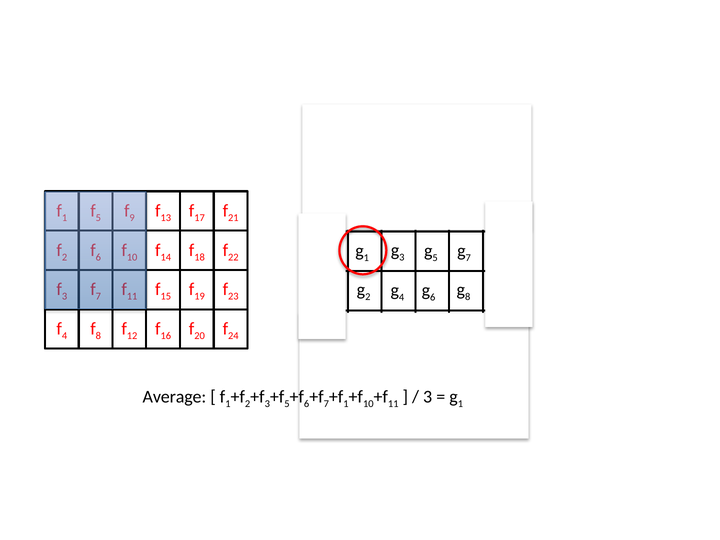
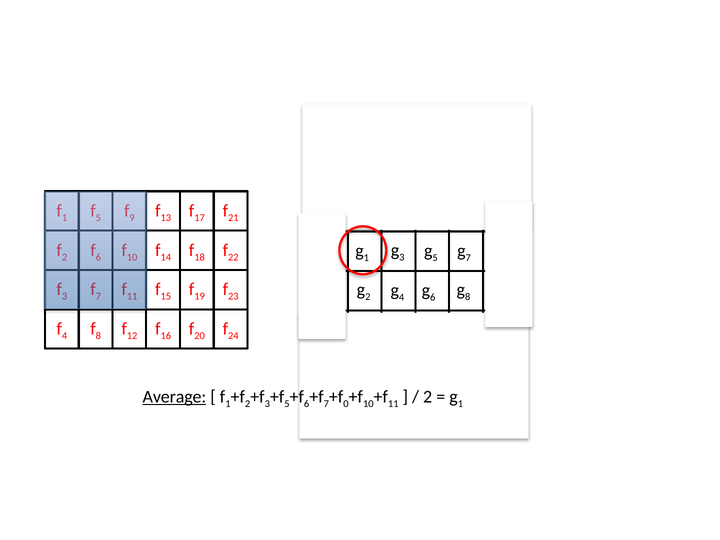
Average underline: none -> present (174, 397)
1: 1 -> 0 (346, 404)
3: 3 -> 2 (428, 397)
